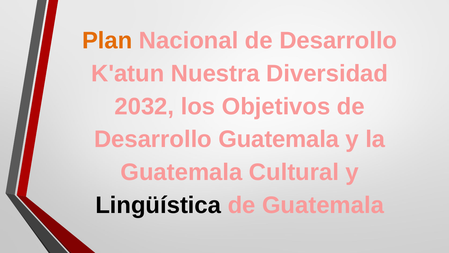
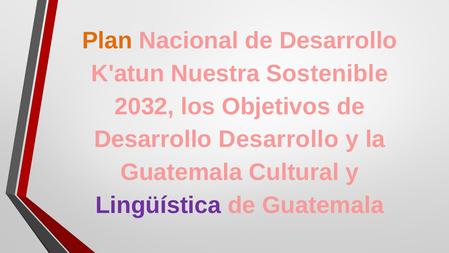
Diversidad: Diversidad -> Sostenible (327, 73)
Desarrollo Guatemala: Guatemala -> Desarrollo (279, 139)
Lingüística colour: black -> purple (158, 205)
